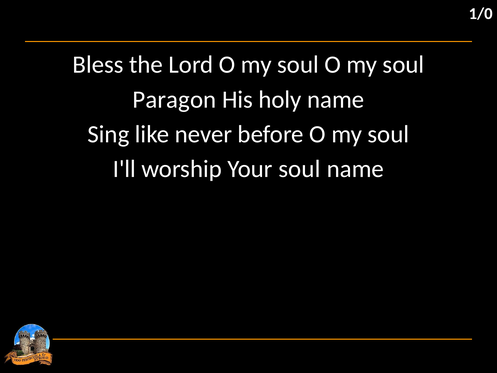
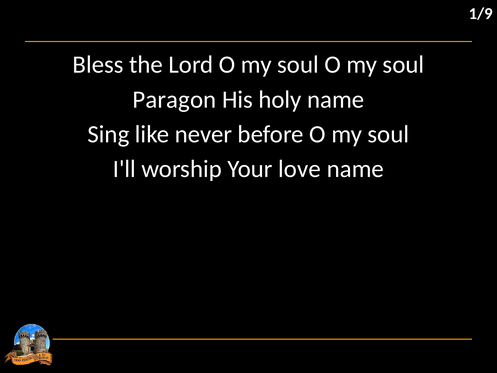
1/0: 1/0 -> 1/9 (481, 14)
Your soul: soul -> love (300, 169)
